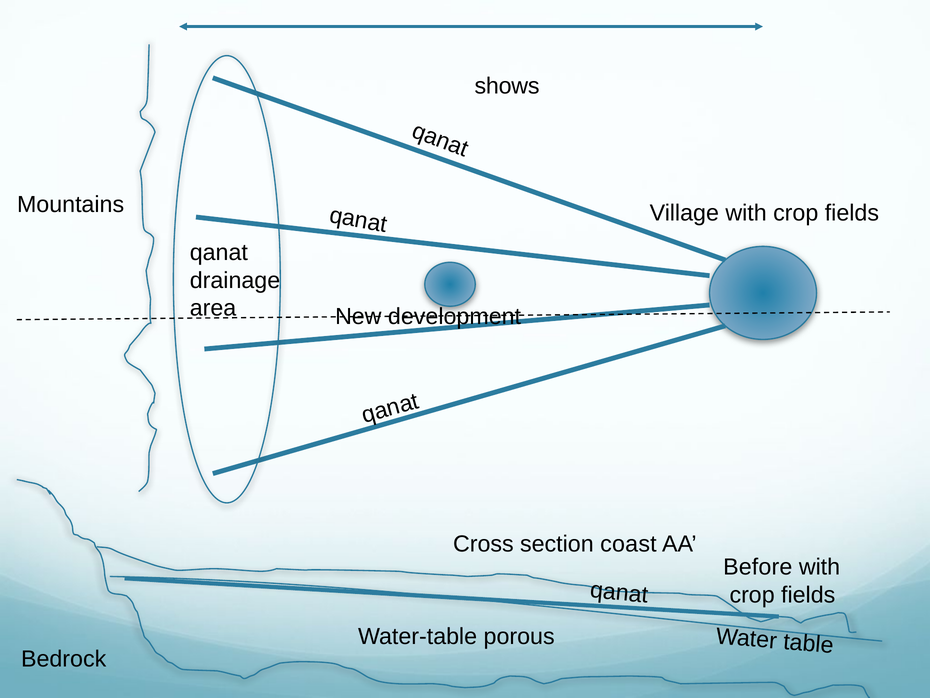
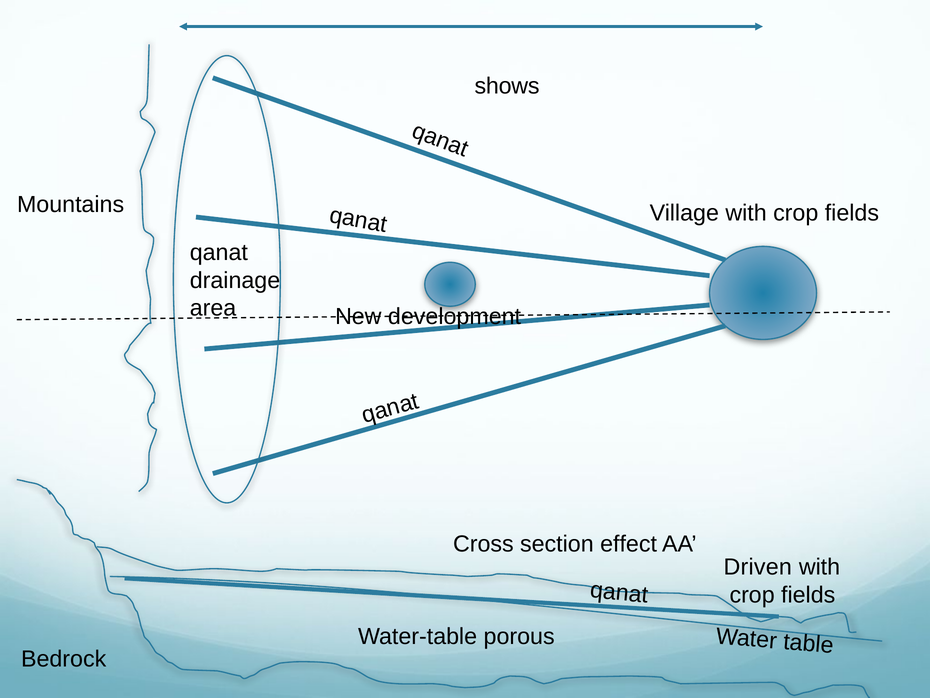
coast: coast -> effect (629, 543)
Before: Before -> Driven (758, 567)
